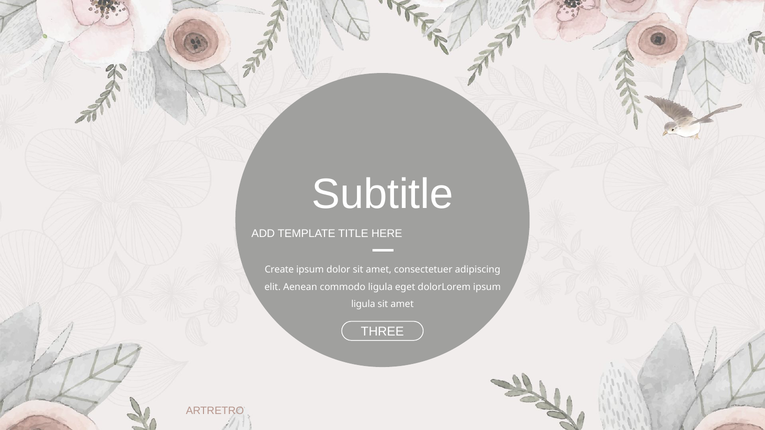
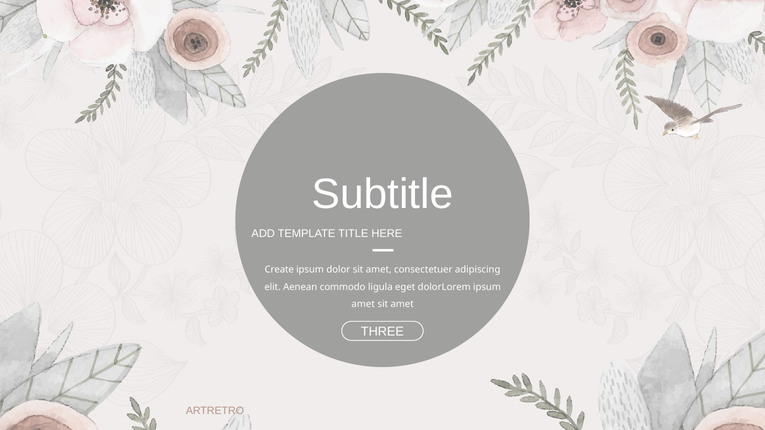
ligula: ligula -> amet (363, 304)
